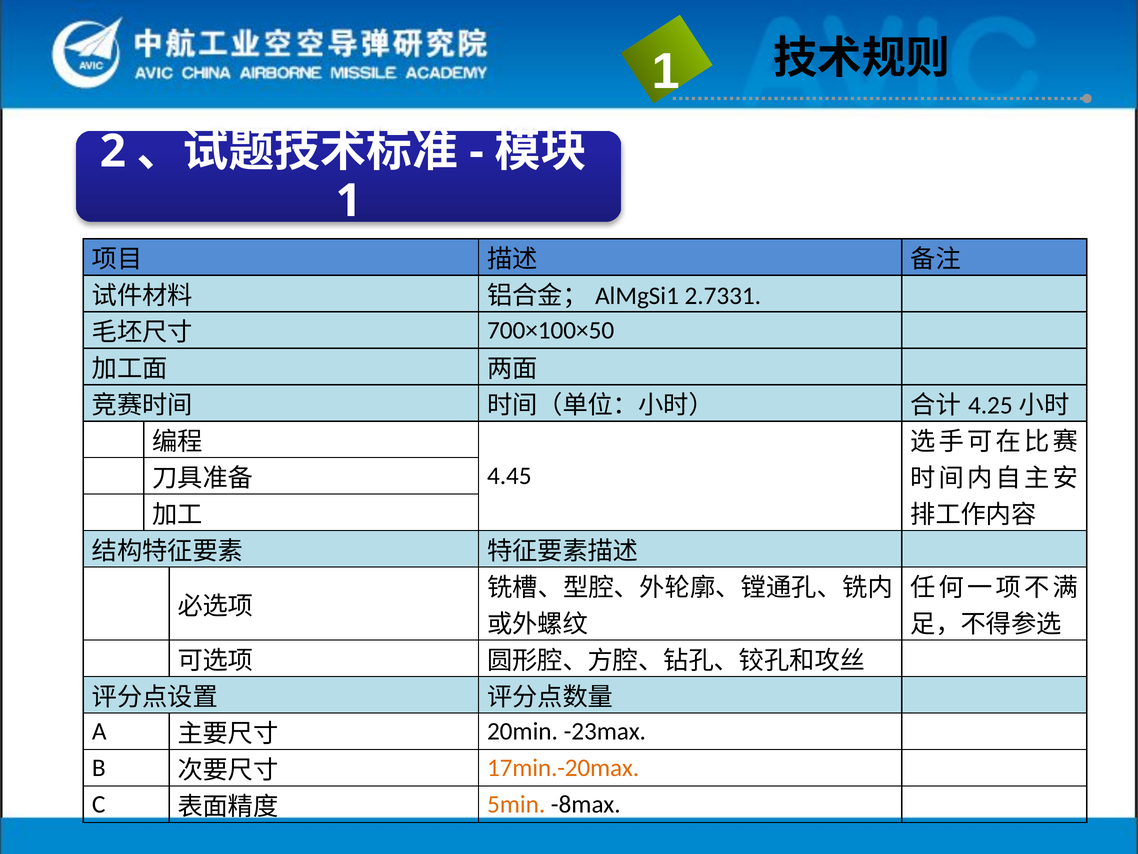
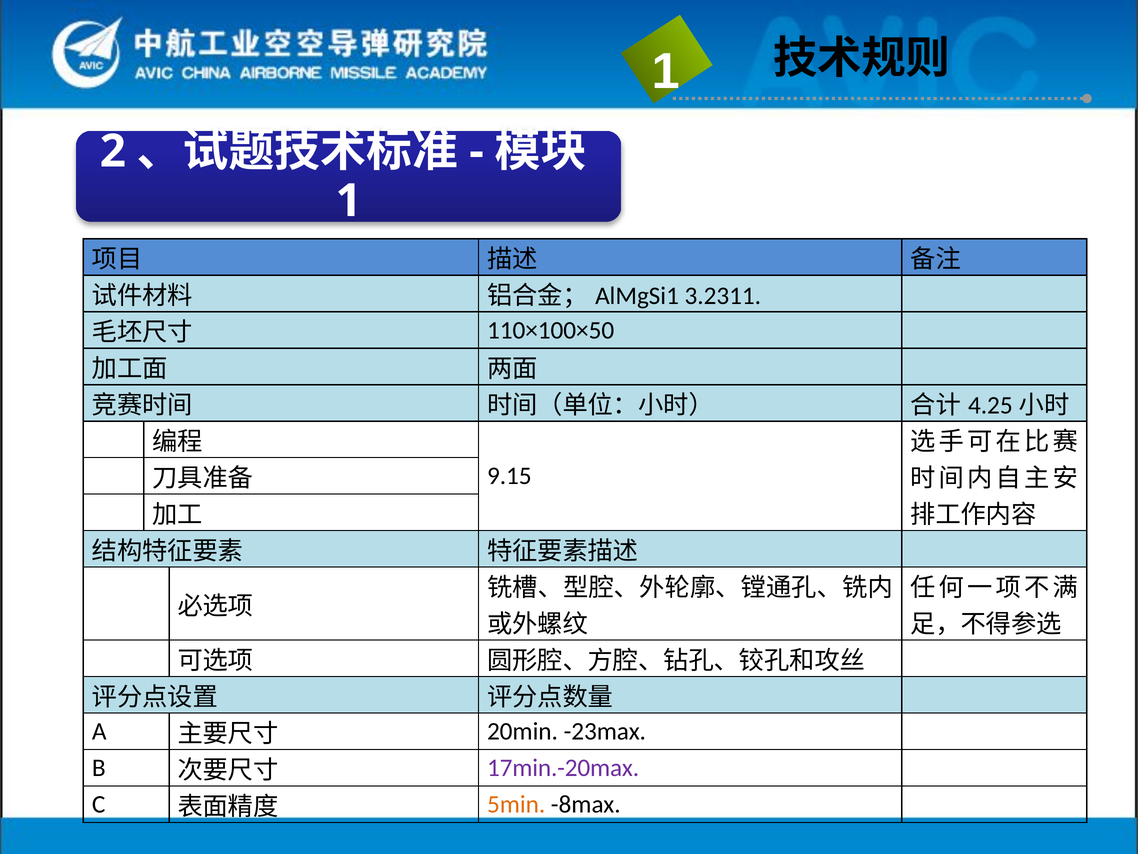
2.7331: 2.7331 -> 3.2311 (723, 296)
700×100×50: 700×100×50 -> 110×100×50 (551, 330)
4.45: 4.45 -> 9.15 (509, 476)
17min.-20max colour: orange -> purple (563, 768)
